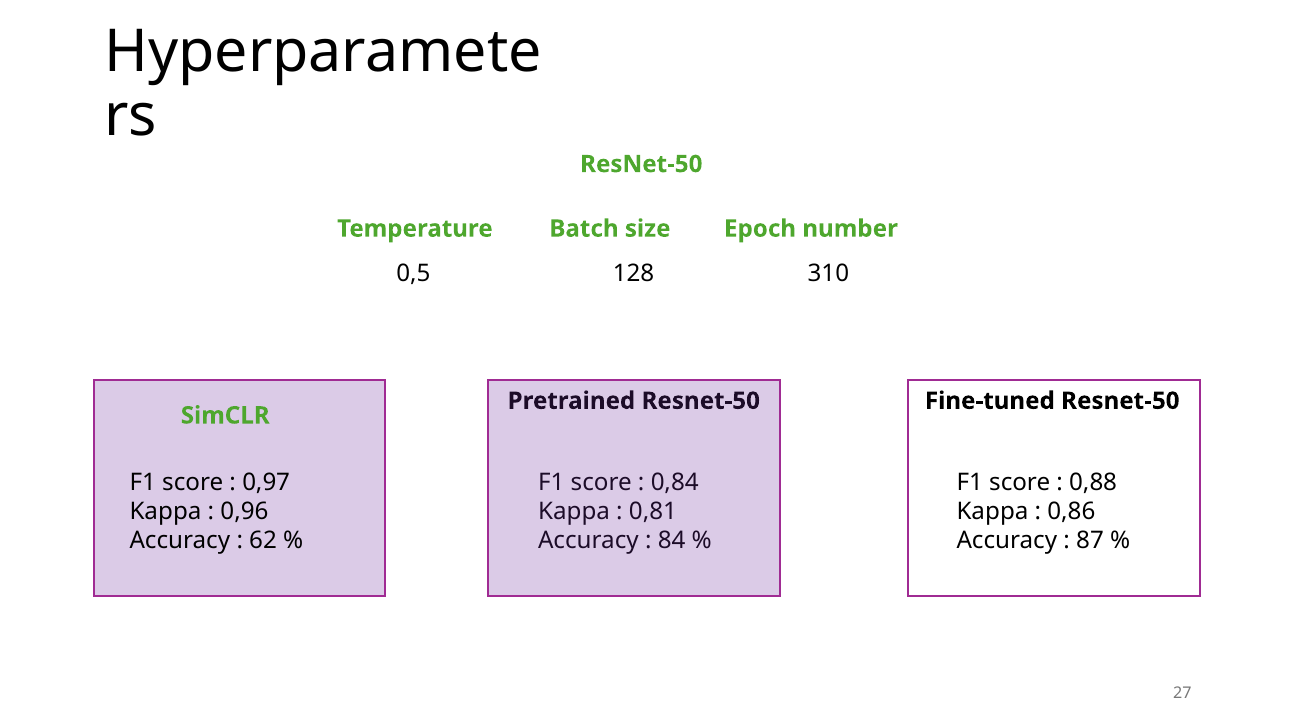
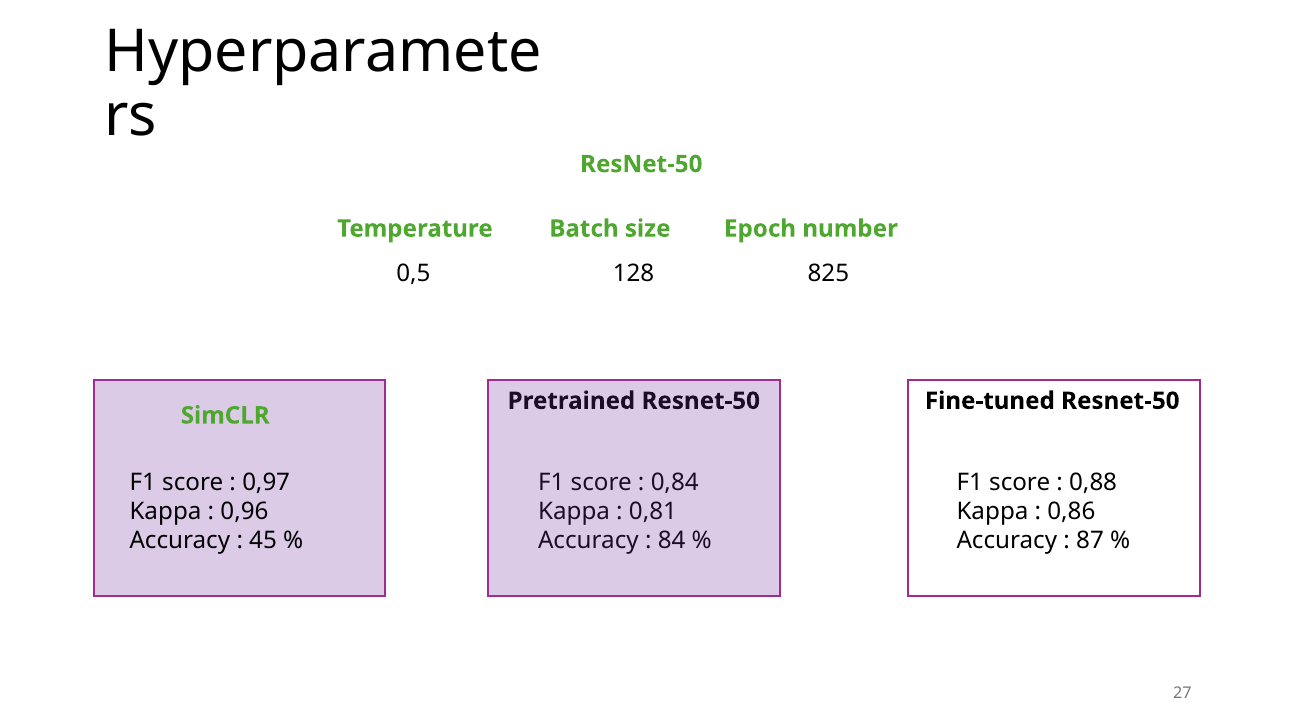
310: 310 -> 825 (828, 273)
62: 62 -> 45 (263, 540)
